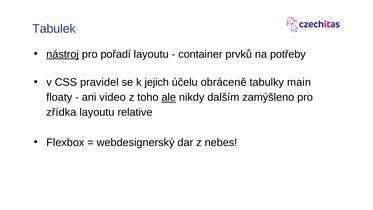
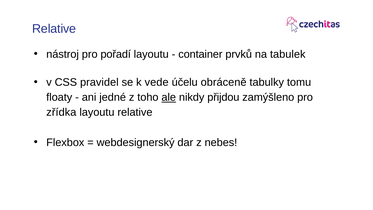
Tabulek: Tabulek -> Relative (54, 29)
nástroj underline: present -> none (63, 54)
potřeby: potřeby -> tabulek (288, 54)
jejich: jejich -> vede (157, 82)
main: main -> tomu (299, 82)
video: video -> jedné (113, 97)
dalším: dalším -> přijdou (223, 97)
